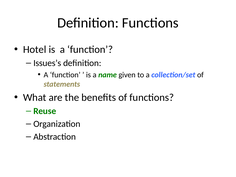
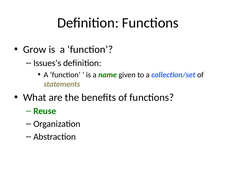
Hotel: Hotel -> Grow (35, 50)
